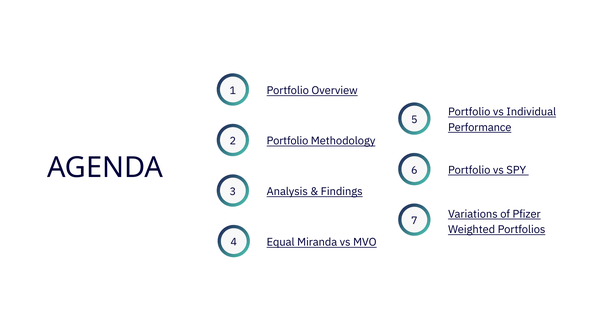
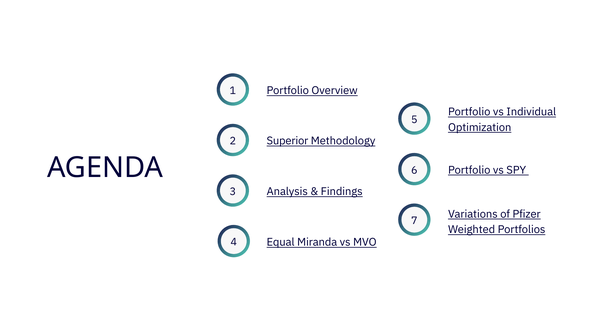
Performance: Performance -> Optimization (480, 127)
Portfolio: Portfolio -> Superior (287, 141)
